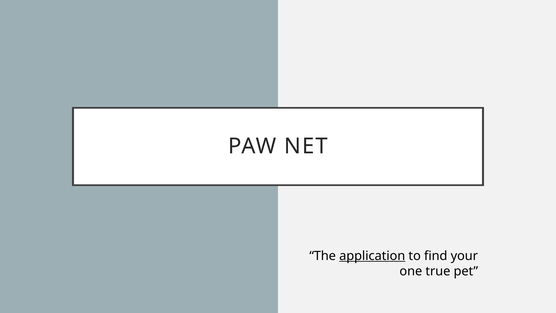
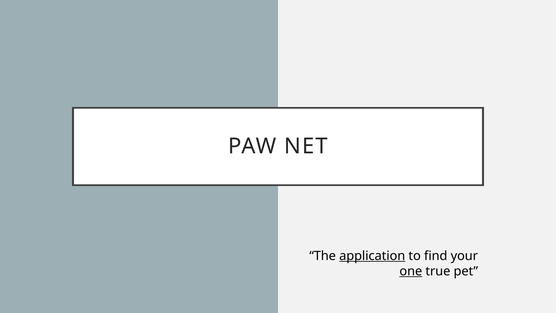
one underline: none -> present (411, 271)
